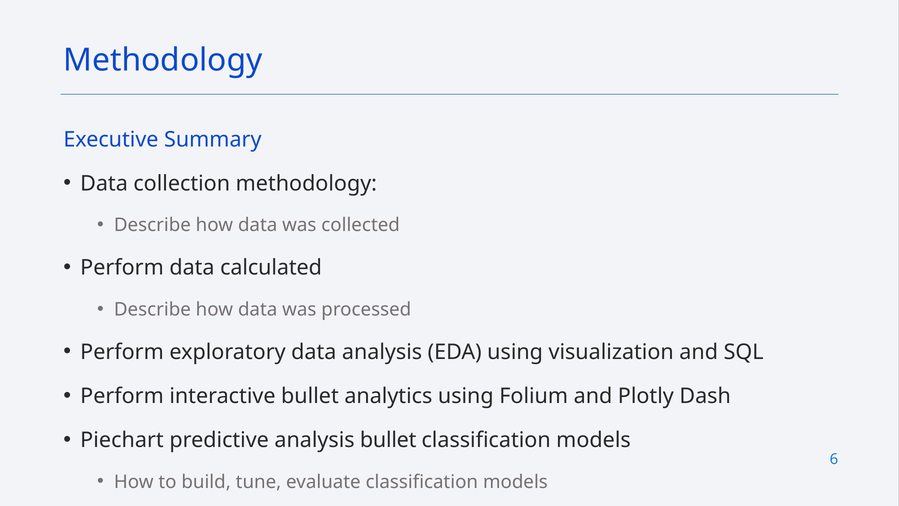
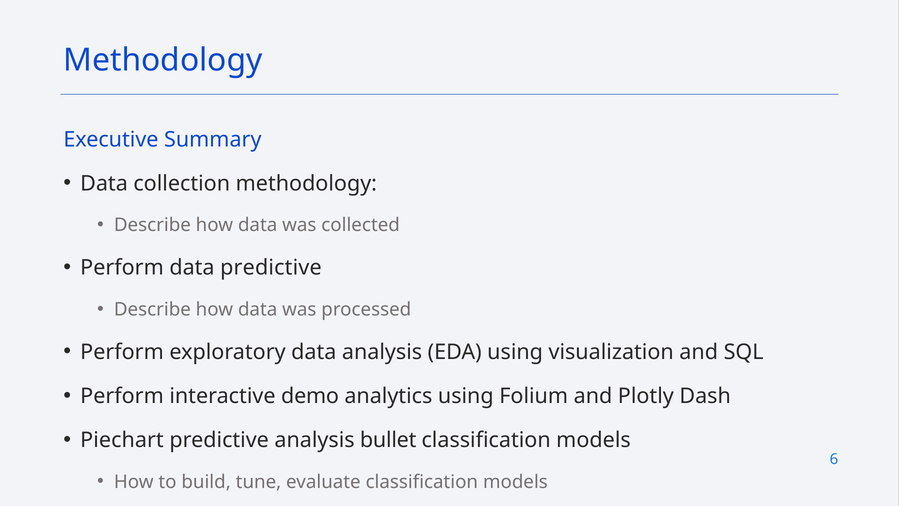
data calculated: calculated -> predictive (271, 268)
interactive bullet: bullet -> demo (310, 396)
